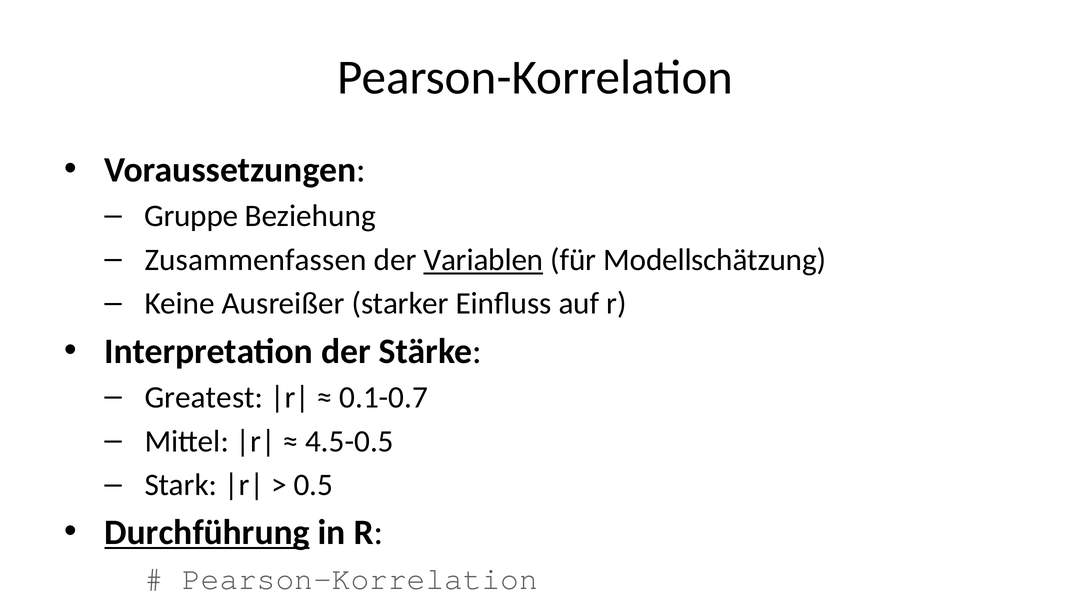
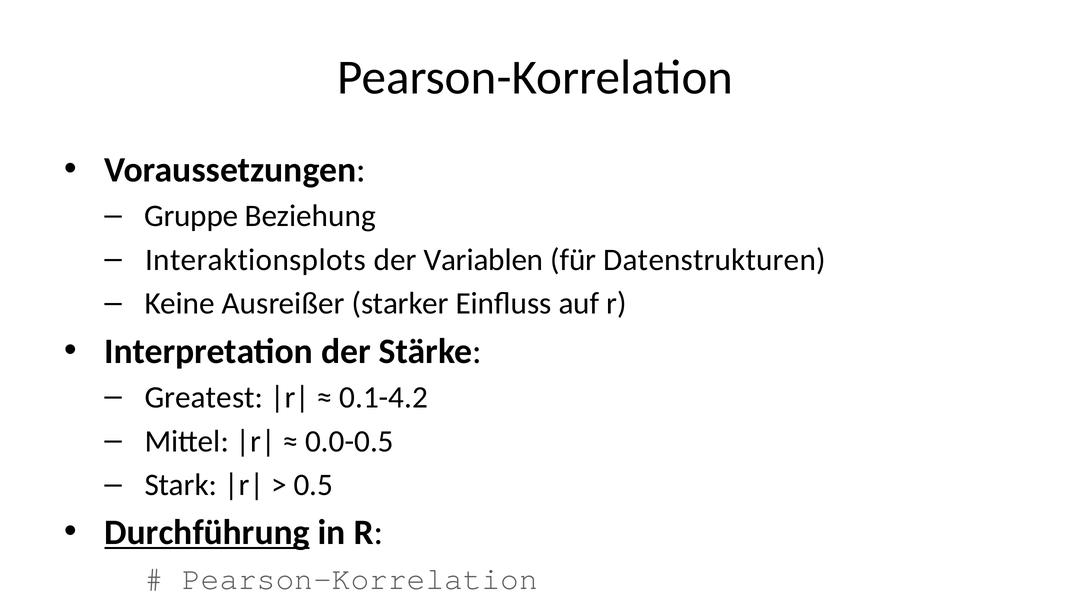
Zusammenfassen: Zusammenfassen -> Interaktionsplots (255, 260)
Variablen underline: present -> none (483, 260)
Modellschätzung: Modellschätzung -> Datenstrukturen (715, 260)
0.1-0.7: 0.1-0.7 -> 0.1-4.2 (384, 397)
4.5-0.5: 4.5-0.5 -> 0.0-0.5 (349, 441)
